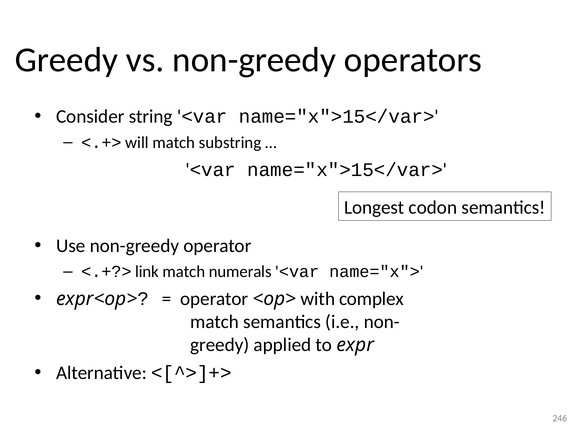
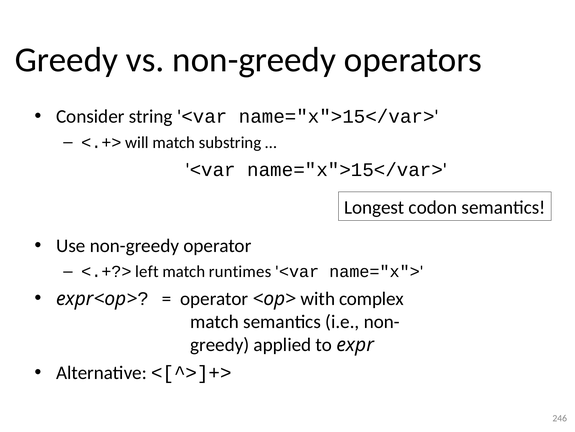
link: link -> left (147, 271)
numerals: numerals -> runtimes (240, 271)
